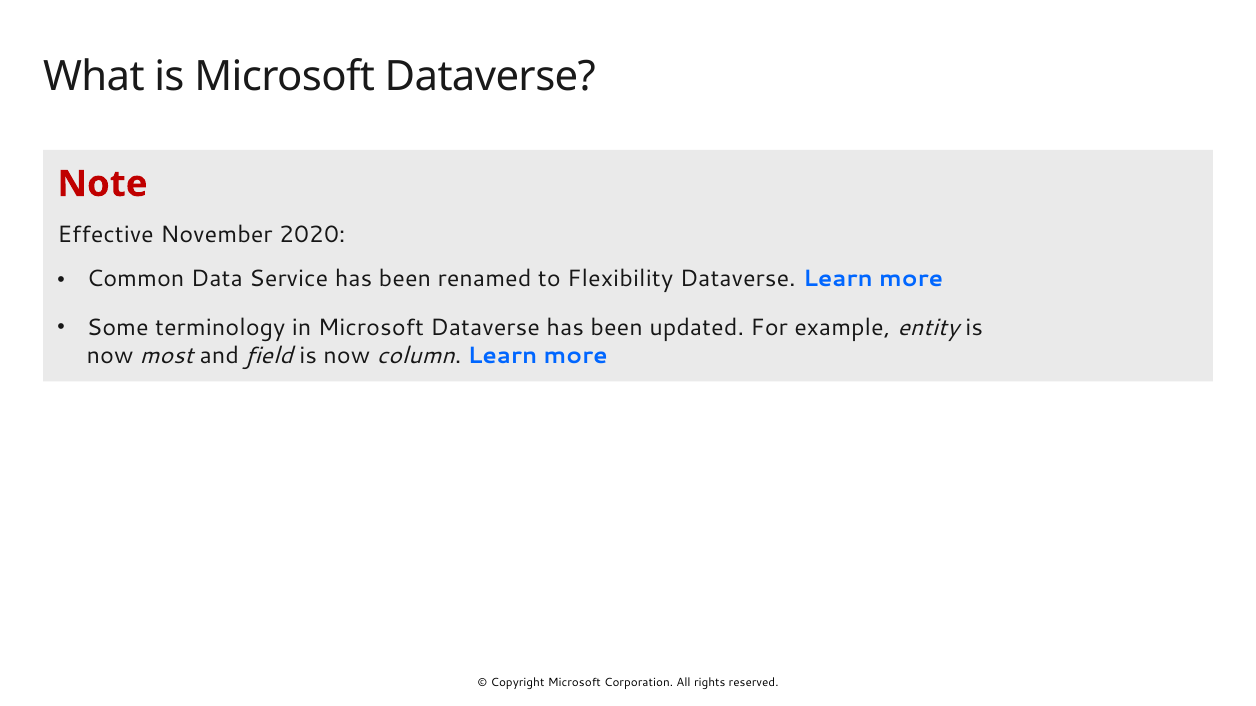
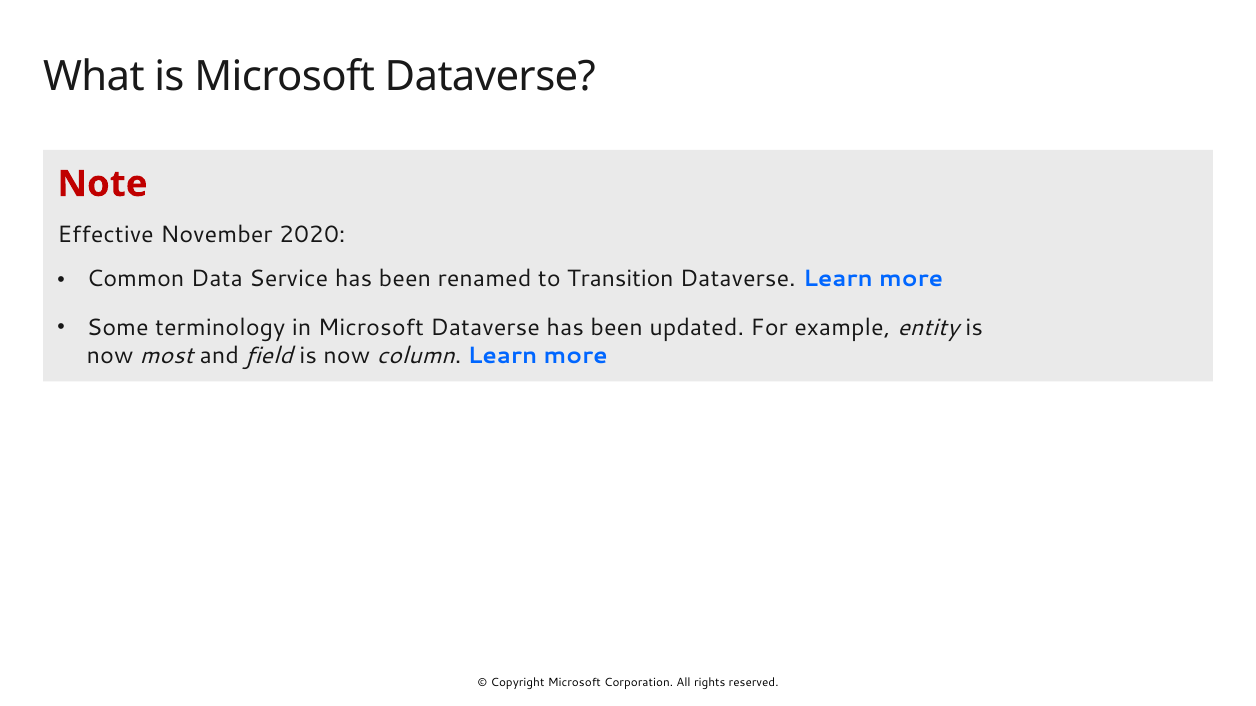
Flexibility: Flexibility -> Transition (620, 279)
